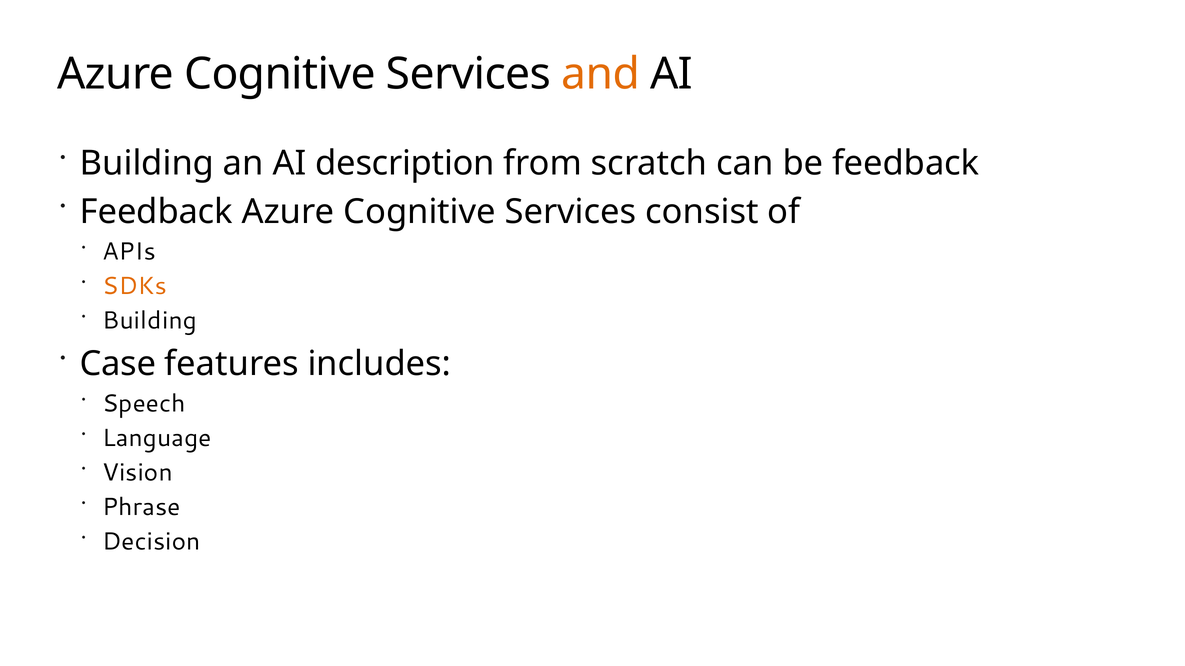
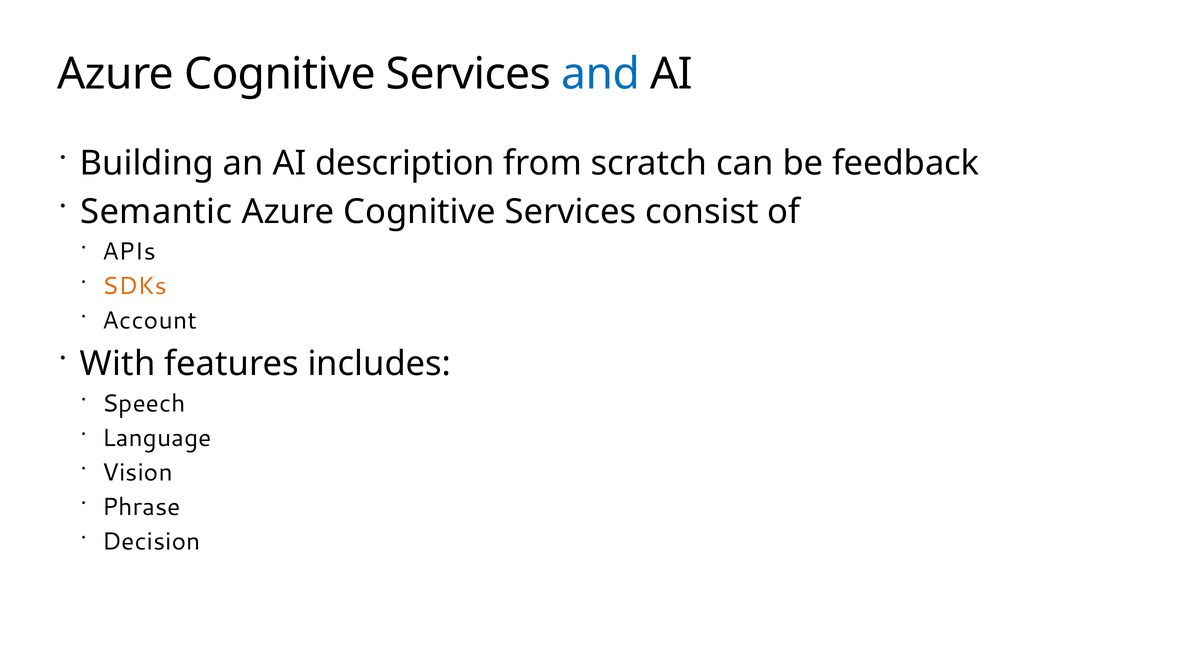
and colour: orange -> blue (601, 74)
Feedback: Feedback -> Semantic (156, 212)
Building: Building -> Account (150, 321)
Case: Case -> With (118, 364)
